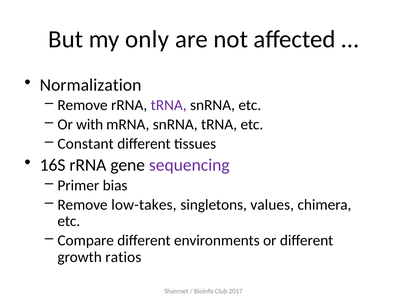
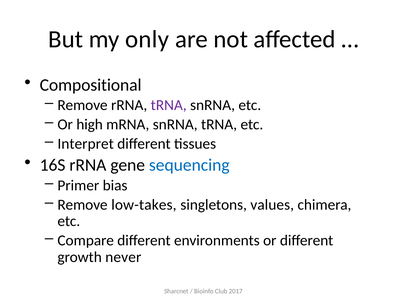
Normalization: Normalization -> Compositional (91, 85)
with: with -> high (90, 125)
Constant: Constant -> Interpret (86, 144)
sequencing colour: purple -> blue (189, 165)
ratios: ratios -> never (123, 257)
